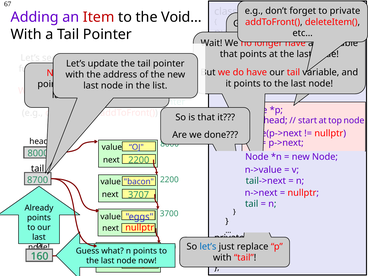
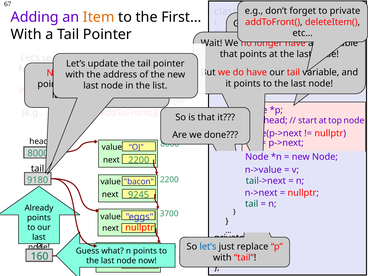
Item colour: red -> orange (99, 17)
Void…: Void… -> First… (181, 17)
8700: 8700 -> 9180 (38, 180)
3707: 3707 -> 9245 (139, 195)
